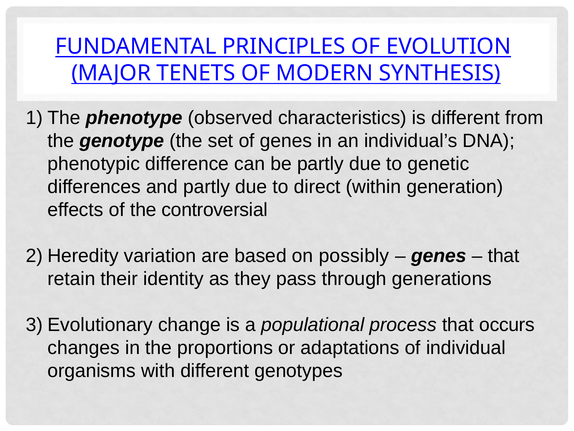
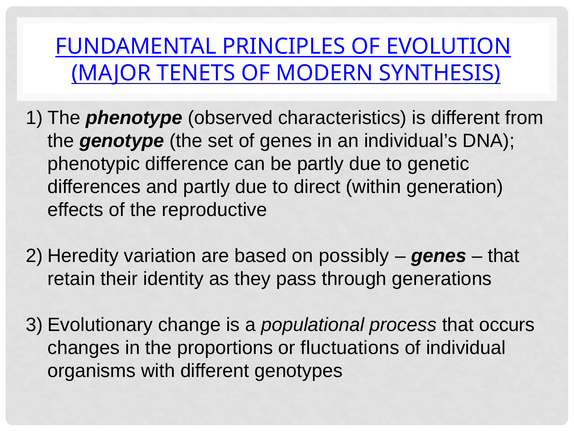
controversial: controversial -> reproductive (215, 210)
adaptations: adaptations -> fluctuations (350, 347)
